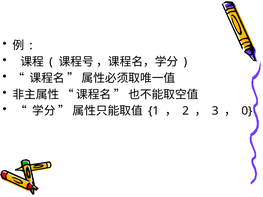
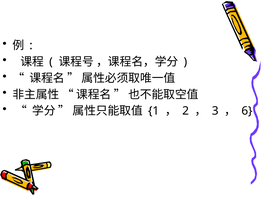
0: 0 -> 6 (247, 111)
